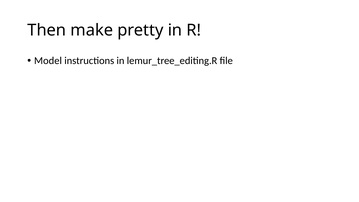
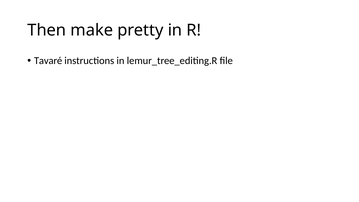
Model: Model -> Tavaré (48, 61)
